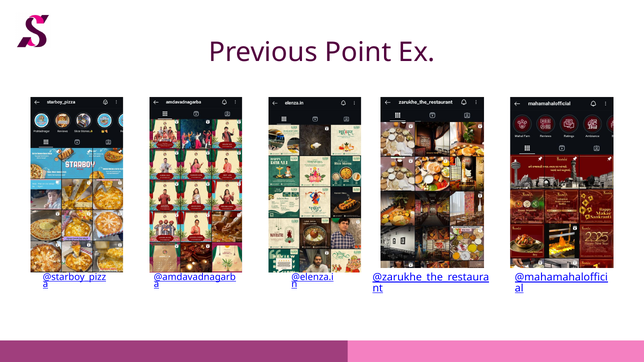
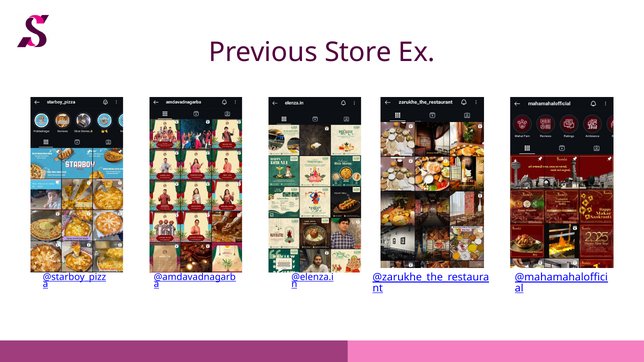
Point: Point -> Store (358, 52)
